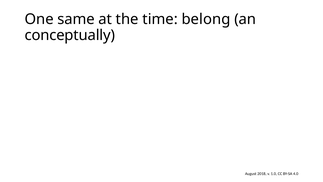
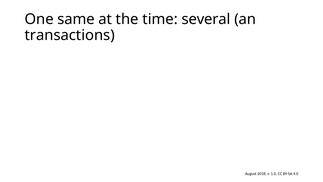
belong: belong -> several (206, 19)
conceptually: conceptually -> transactions (70, 35)
